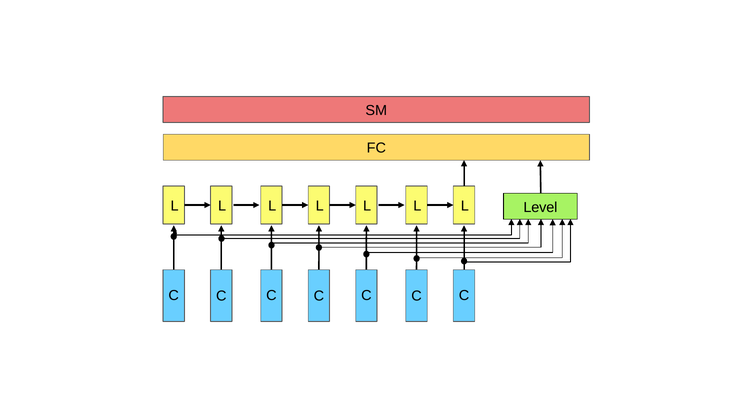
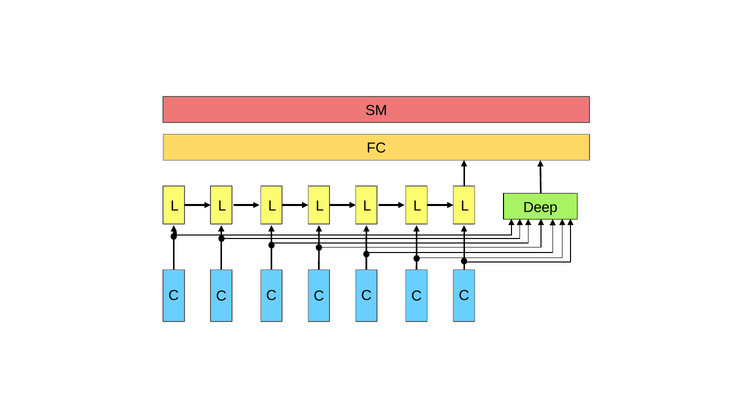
Level: Level -> Deep (540, 208)
